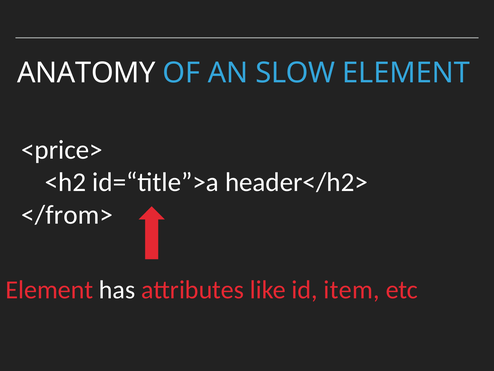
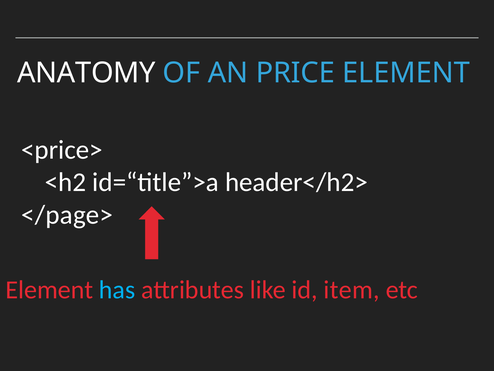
SLOW: SLOW -> PRICE (295, 73)
</from>: </from> -> </page> (67, 214)
has colour: white -> light blue (117, 290)
